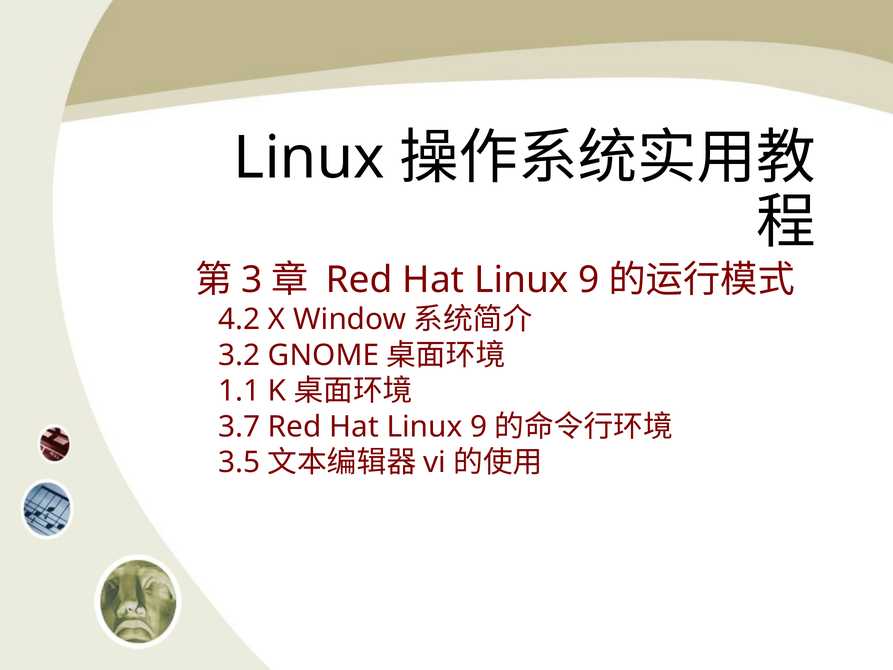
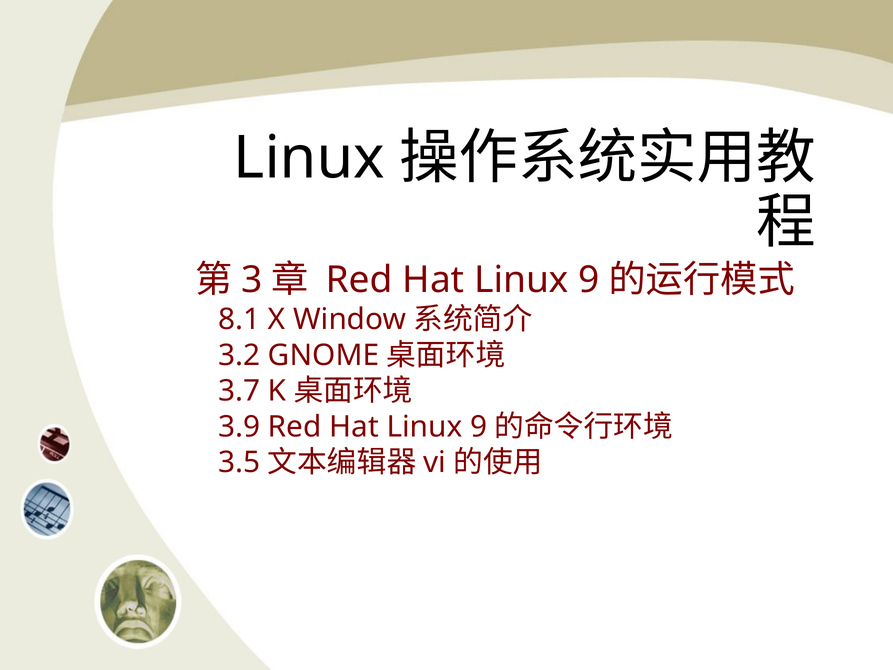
4.2: 4.2 -> 8.1 (239, 320)
1.1: 1.1 -> 3.7 (239, 391)
3.7: 3.7 -> 3.9 (239, 427)
